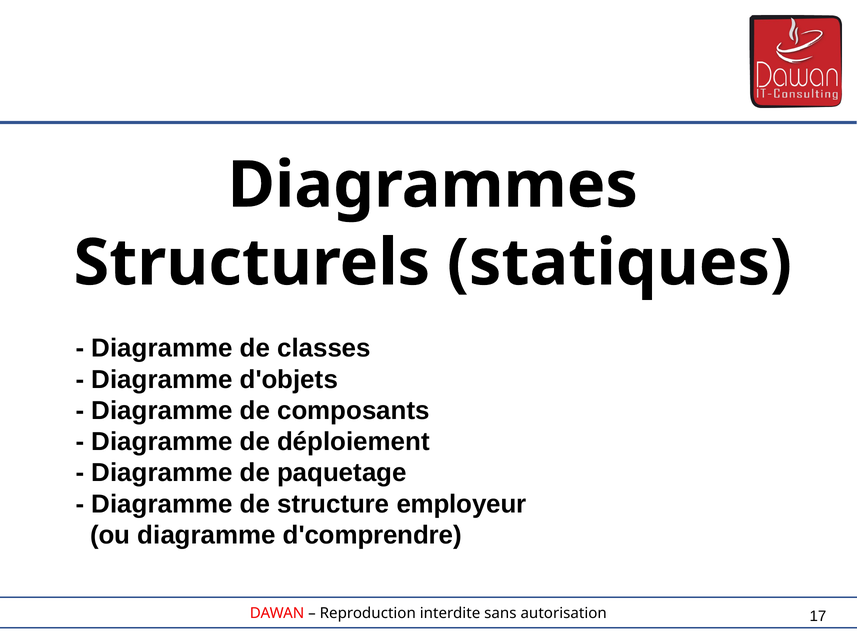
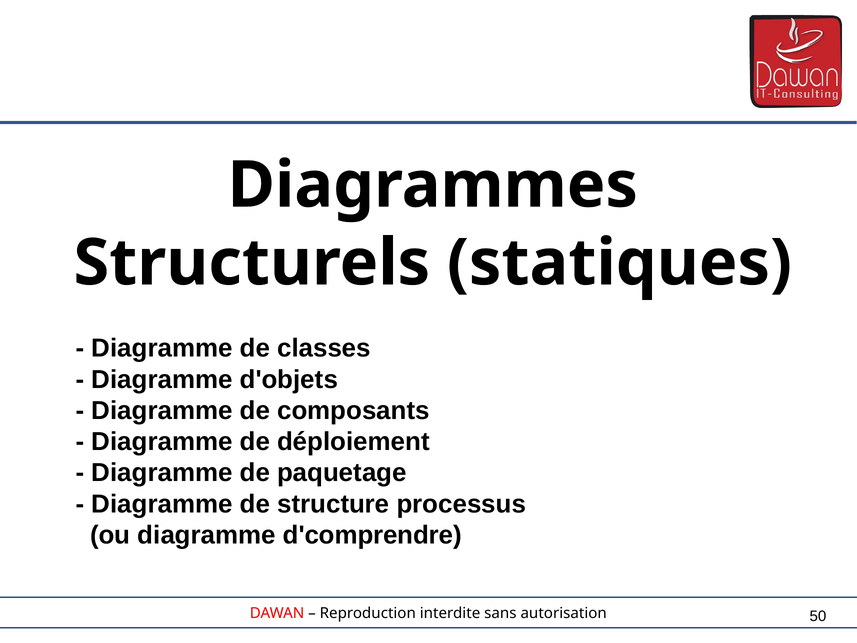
employeur: employeur -> processus (461, 504)
17: 17 -> 50 (818, 616)
